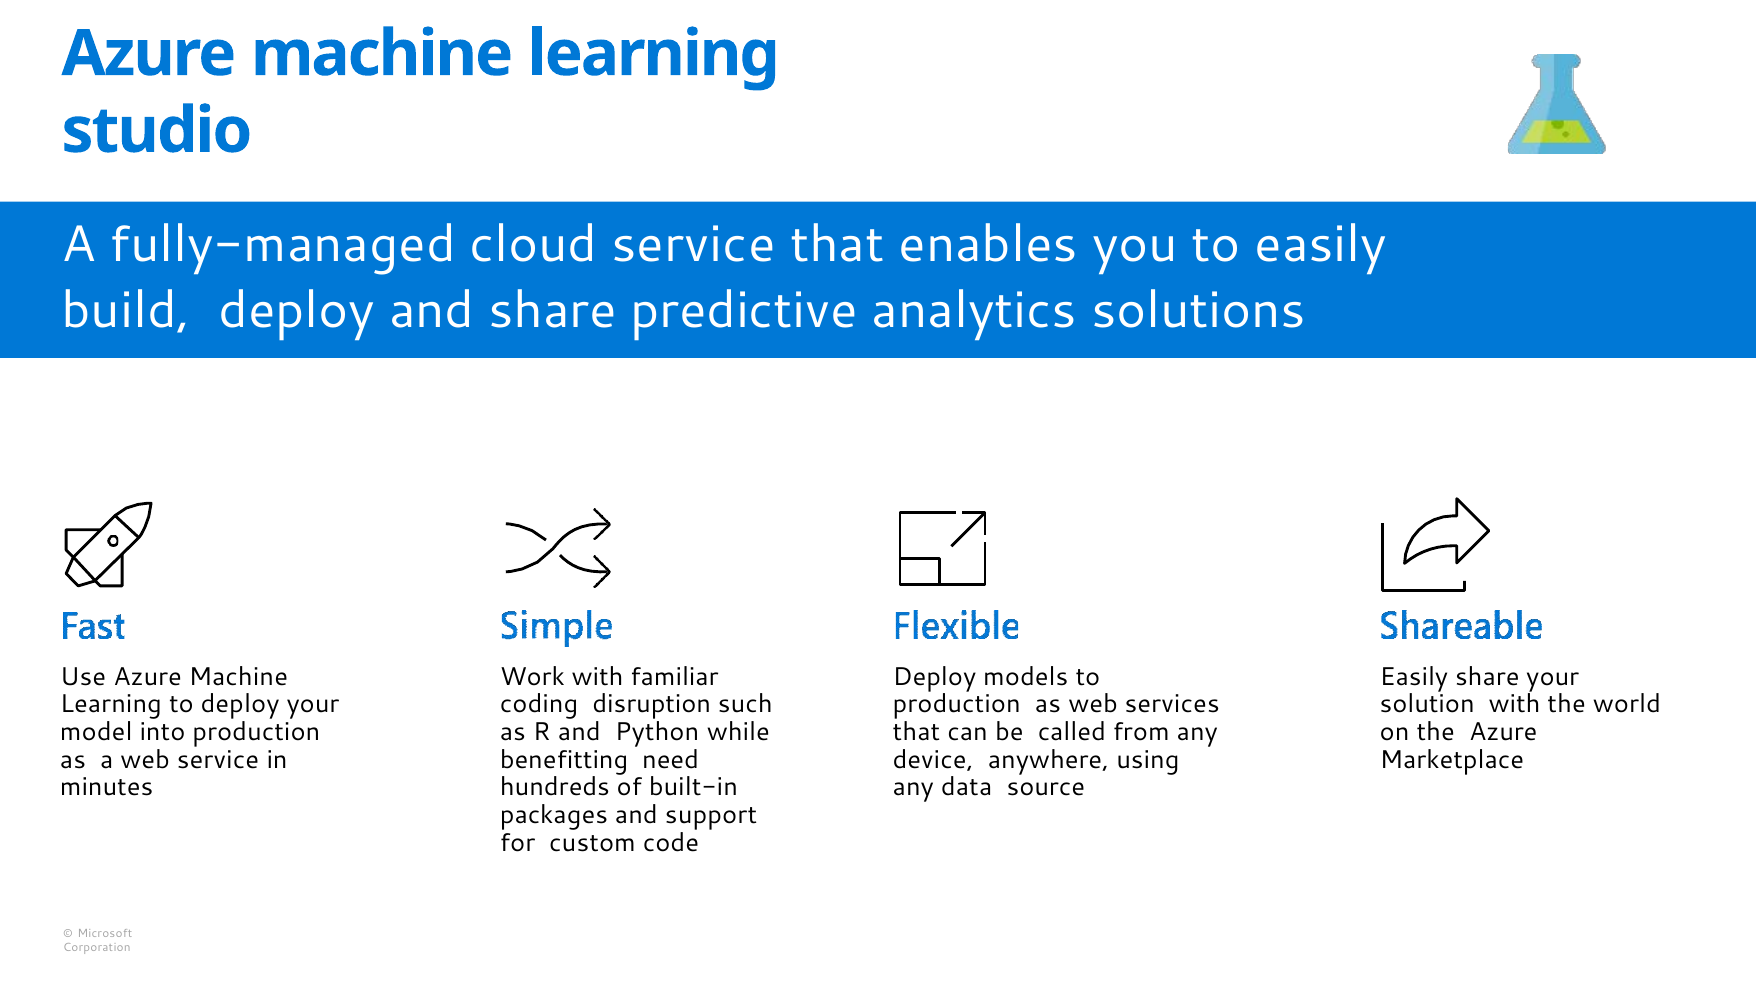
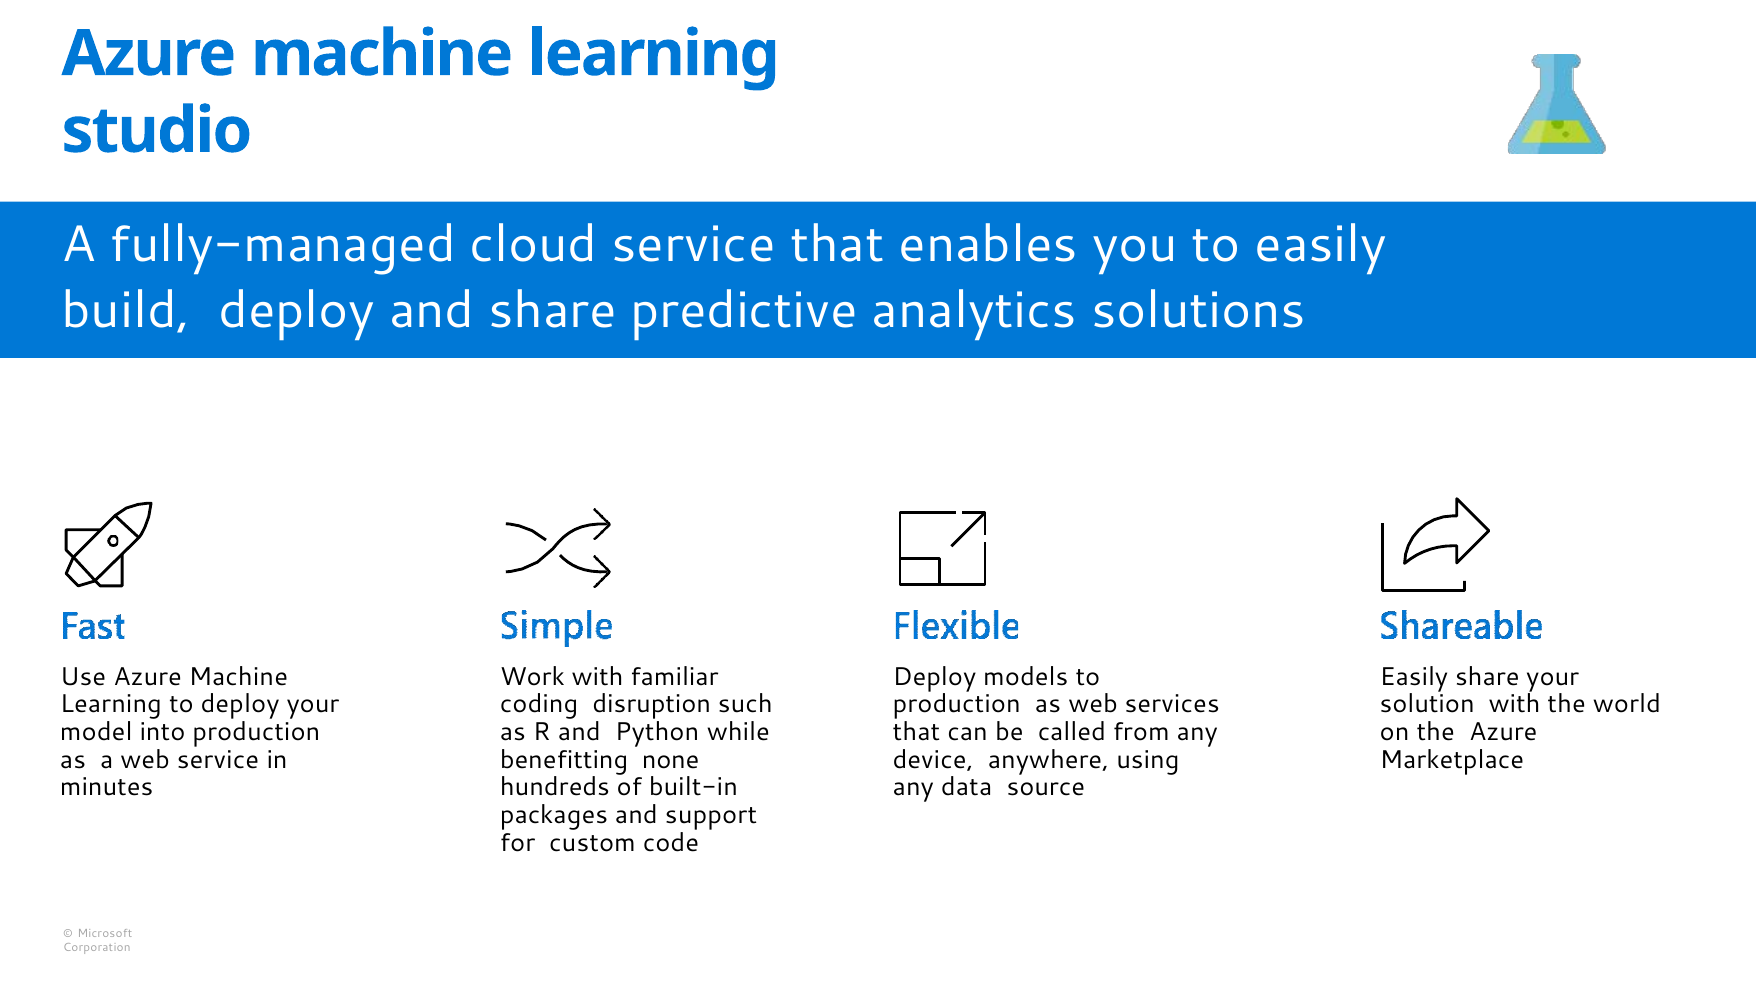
need: need -> none (671, 760)
